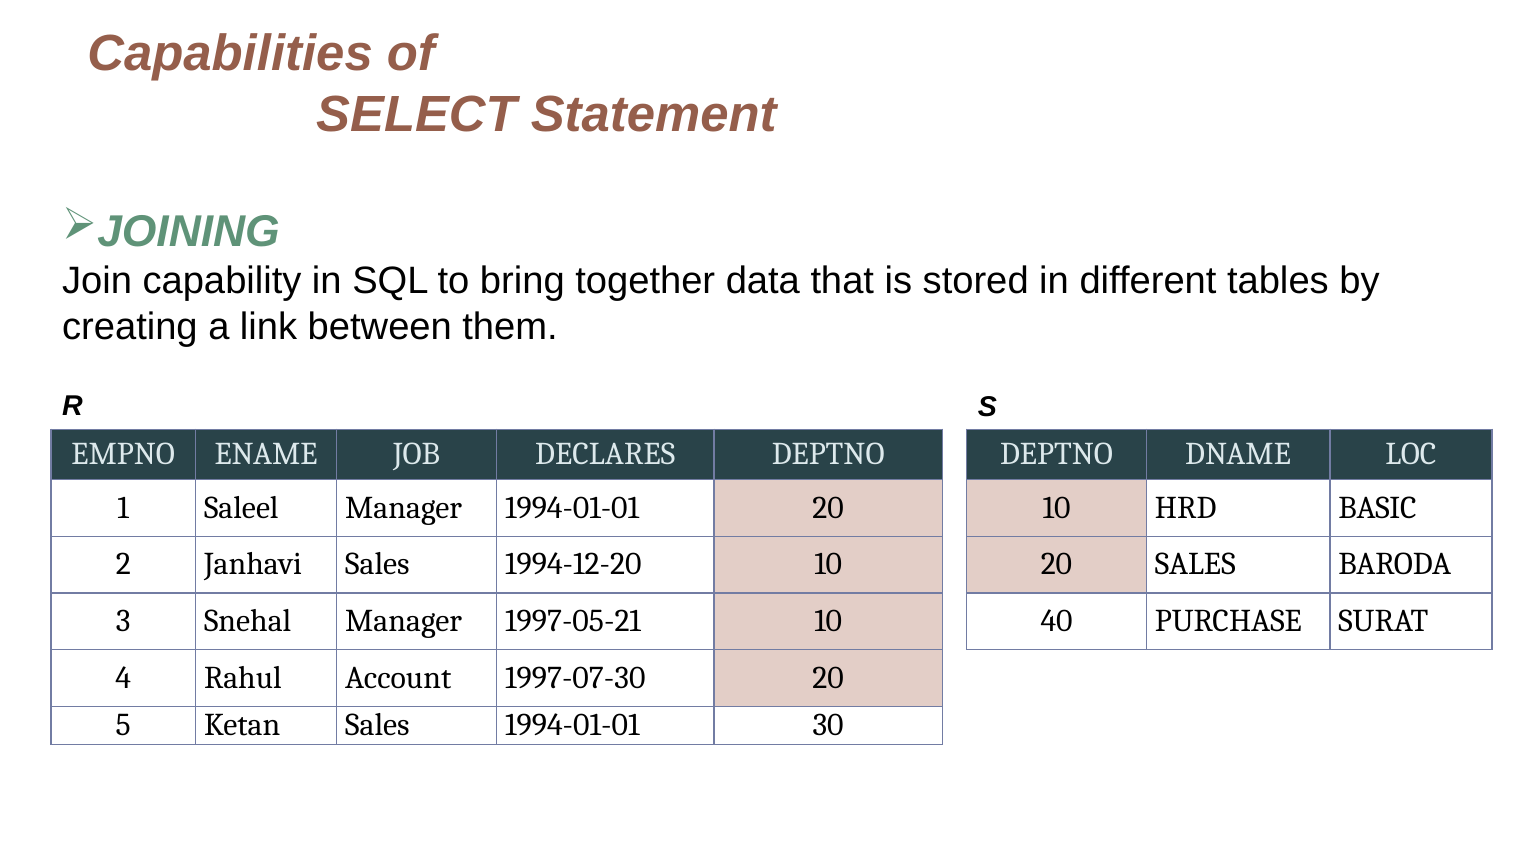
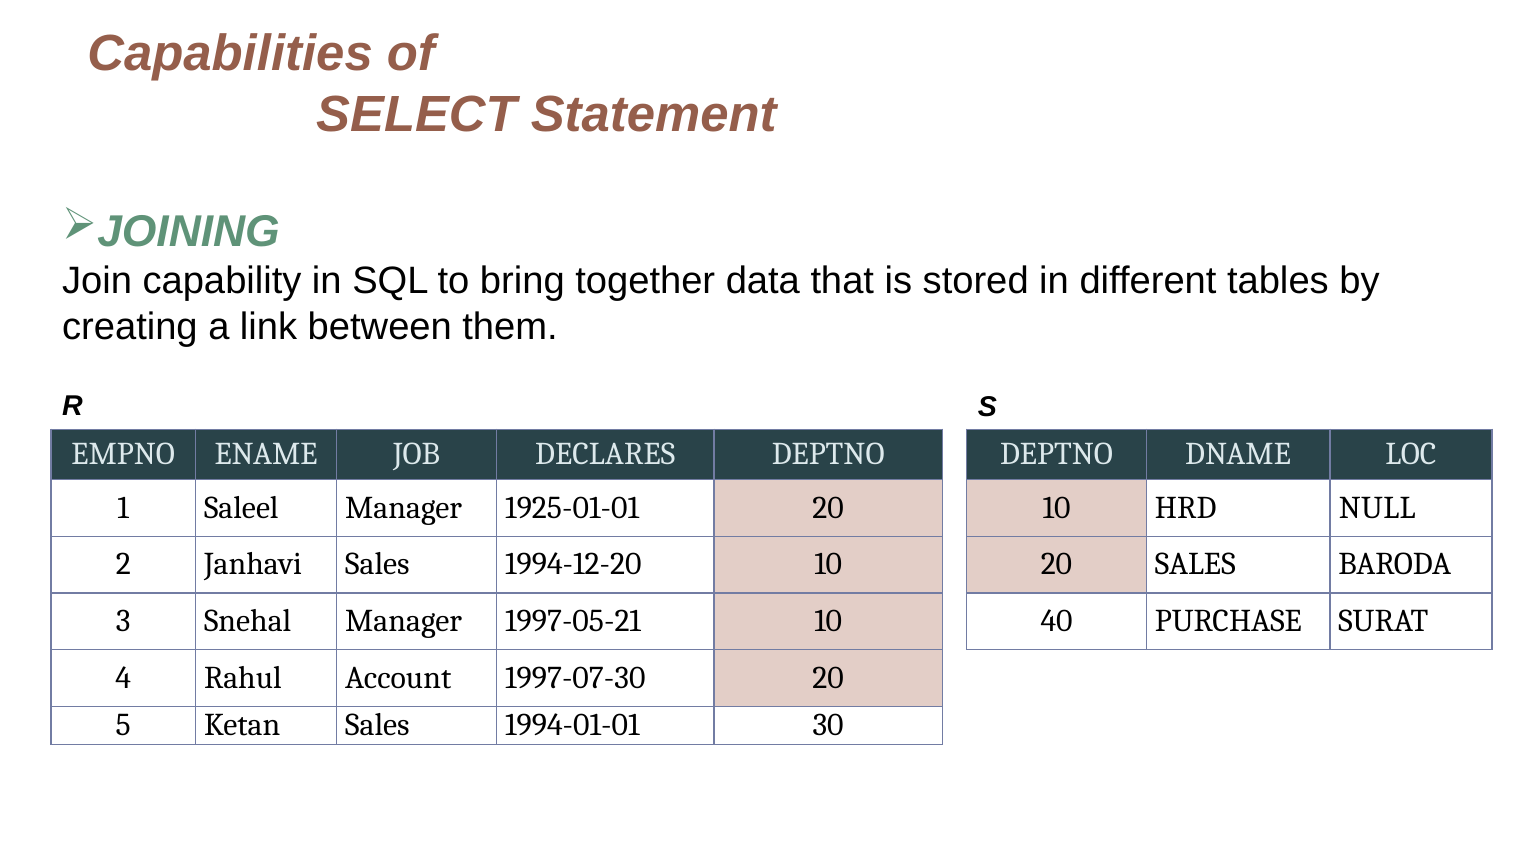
Manager 1994-01-01: 1994-01-01 -> 1925-01-01 (572, 508)
BASIC: BASIC -> NULL (1377, 508)
